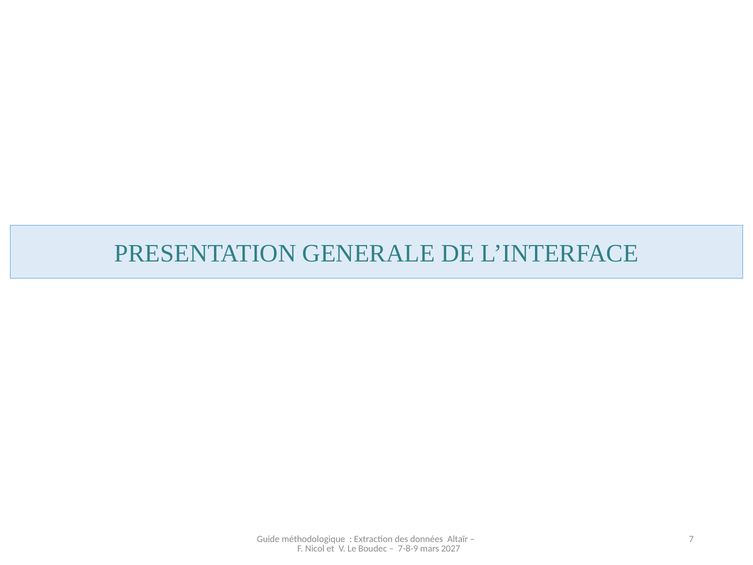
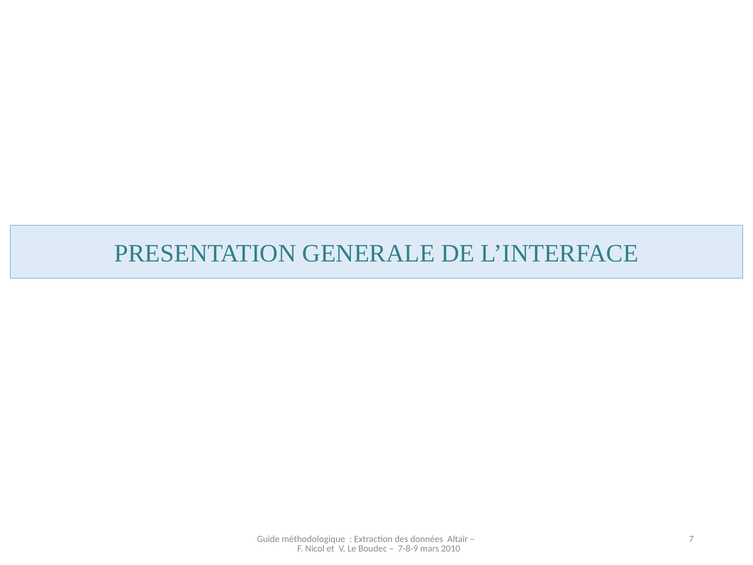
2027: 2027 -> 2010 (451, 549)
